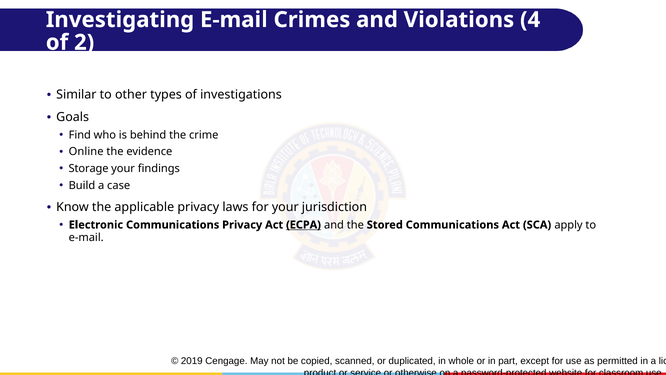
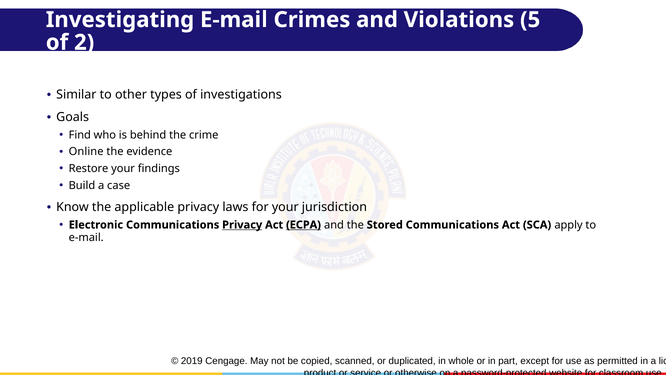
4: 4 -> 5 (530, 20)
Storage: Storage -> Restore (89, 168)
Privacy underline: none -> present (242, 225)
